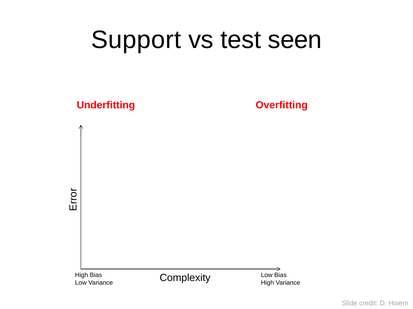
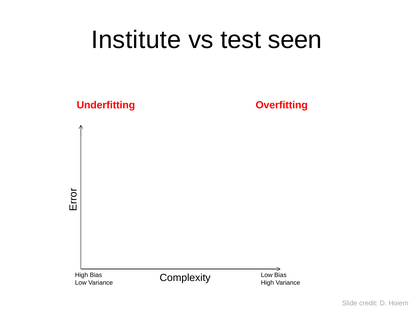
Support: Support -> Institute (136, 40)
